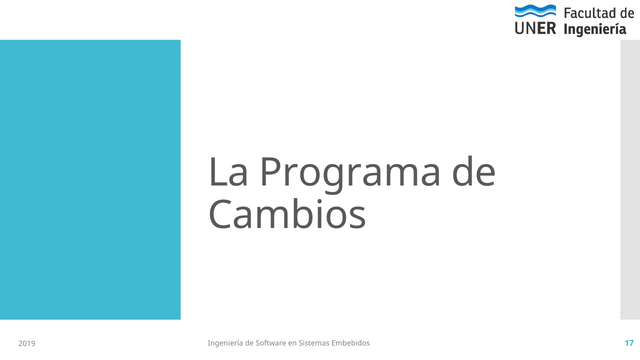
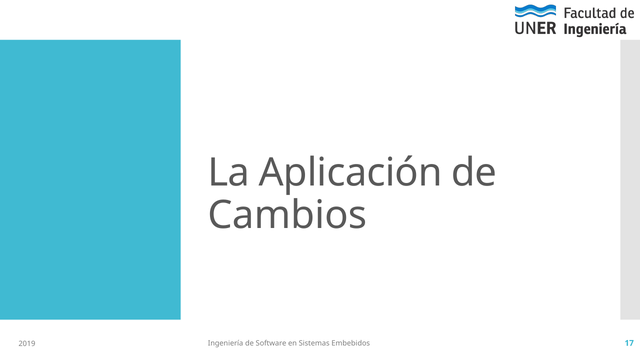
Programa: Programa -> Aplicación (351, 173)
